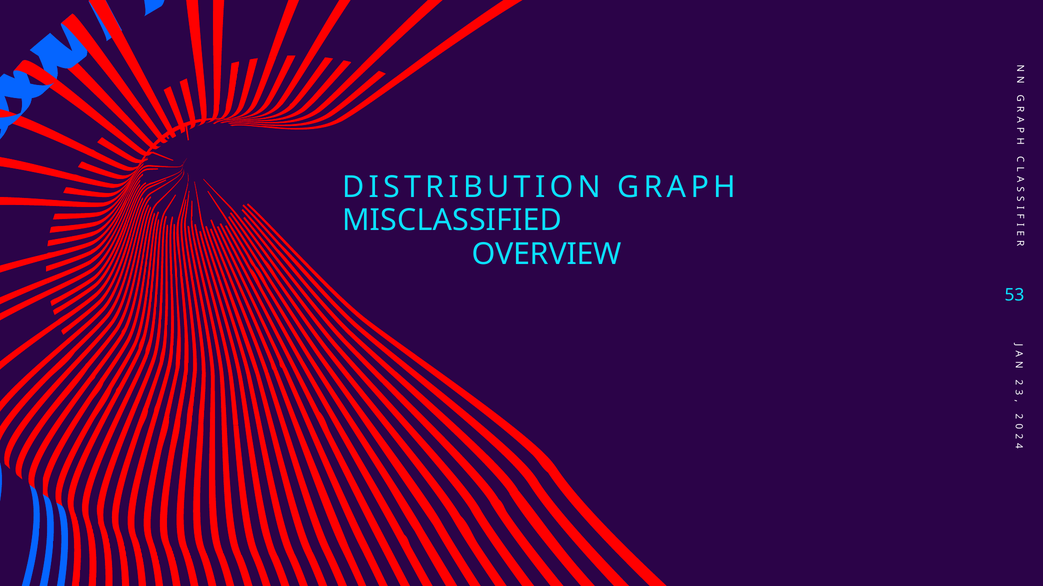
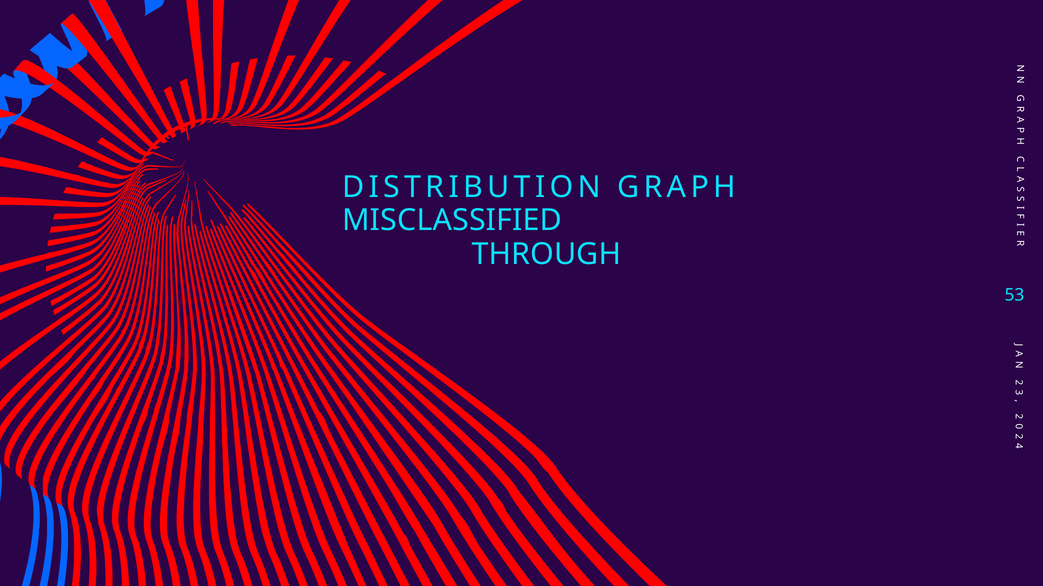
OVERVIEW: OVERVIEW -> THROUGH (546, 255)
